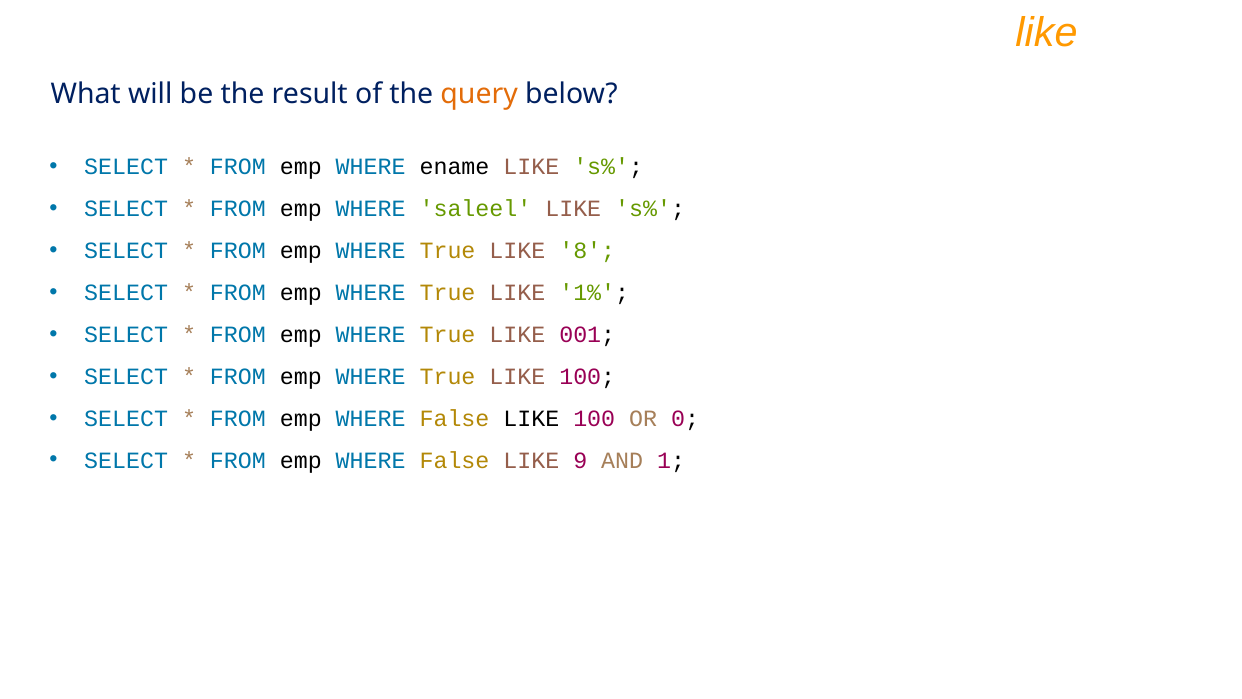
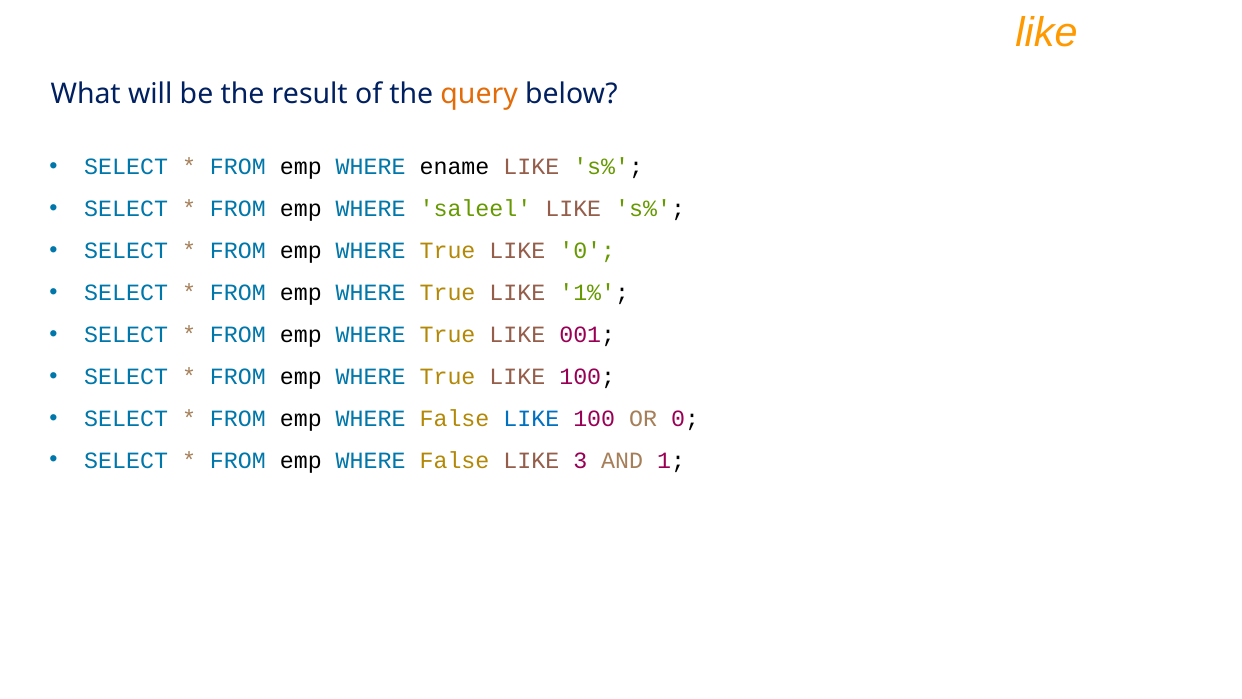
LIKE 8: 8 -> 0 (587, 251)
LIKE colour: black -> blue (531, 418)
9: 9 -> 3 (580, 460)
